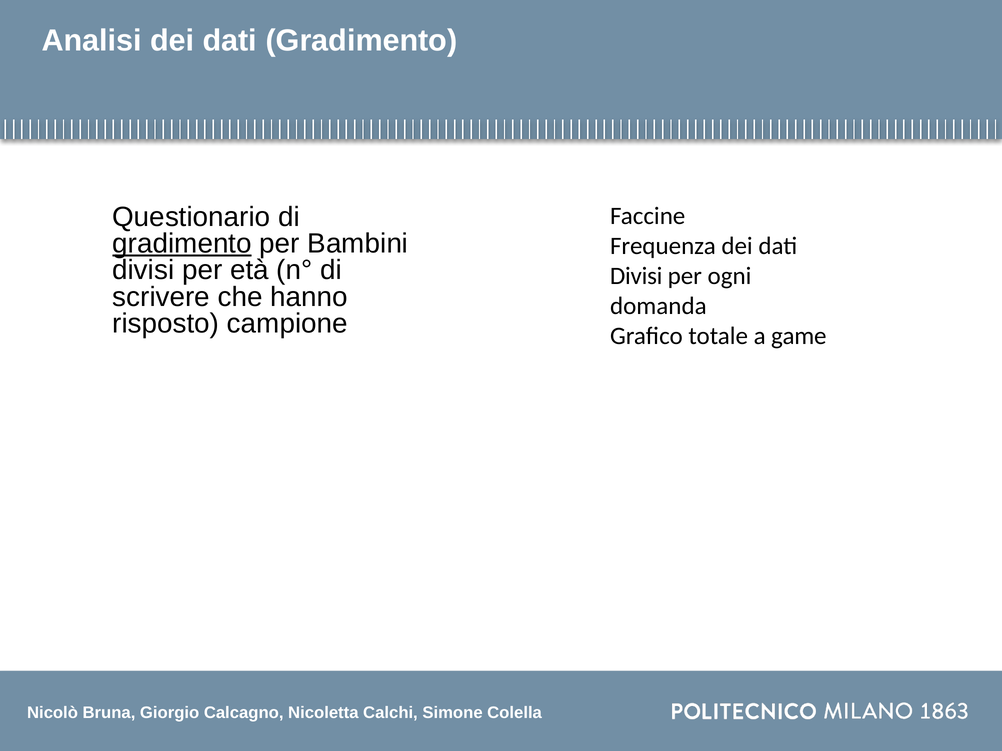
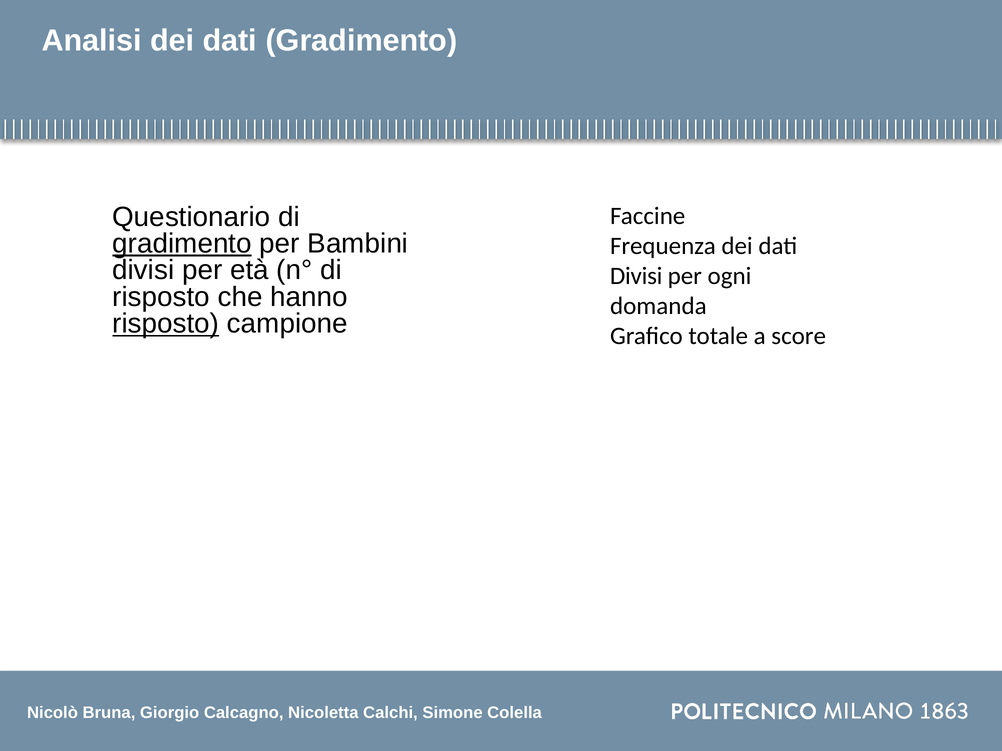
scrivere: scrivere -> risposto (161, 297)
risposto underline: none -> present (166, 324)
game: game -> score (799, 336)
